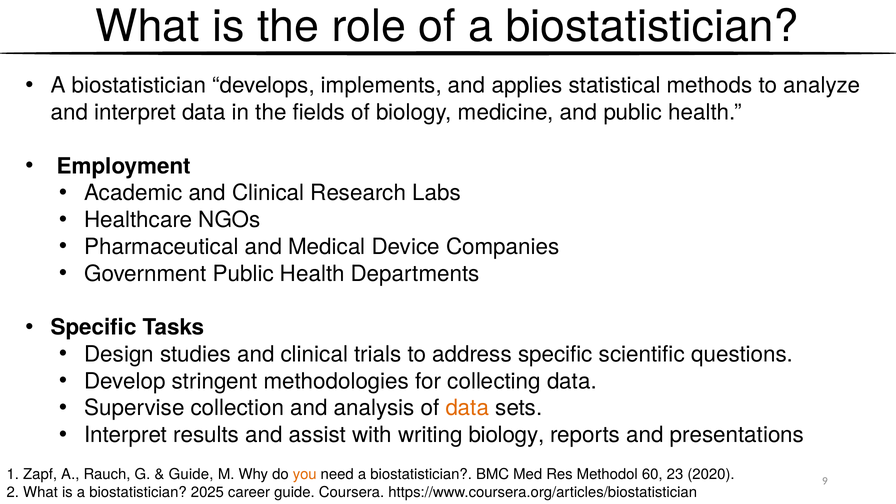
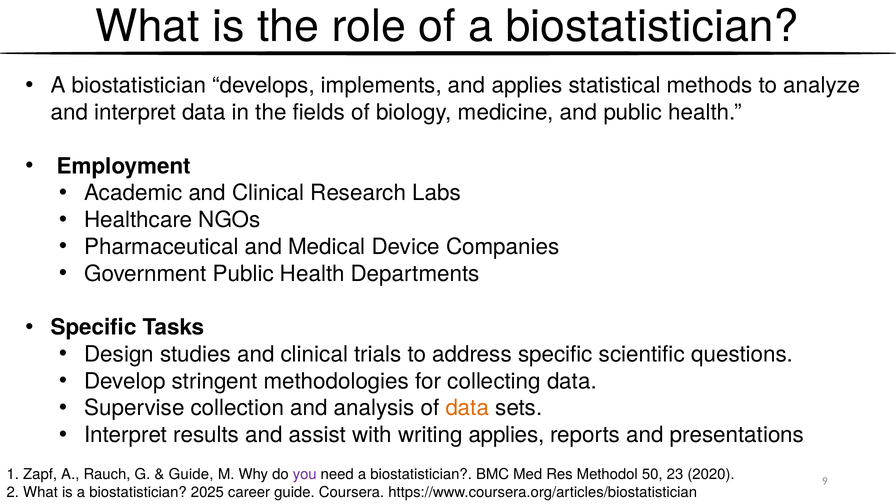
writing biology: biology -> applies (506, 435)
you colour: orange -> purple (305, 474)
60: 60 -> 50 (652, 474)
